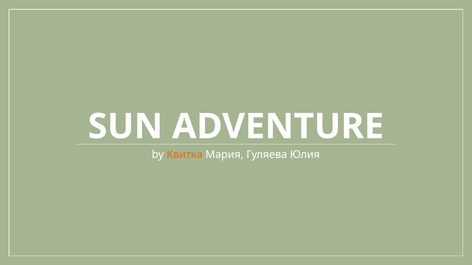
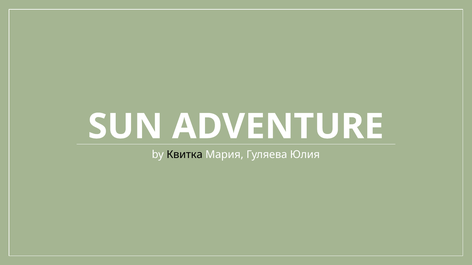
Квитка colour: orange -> black (185, 155)
